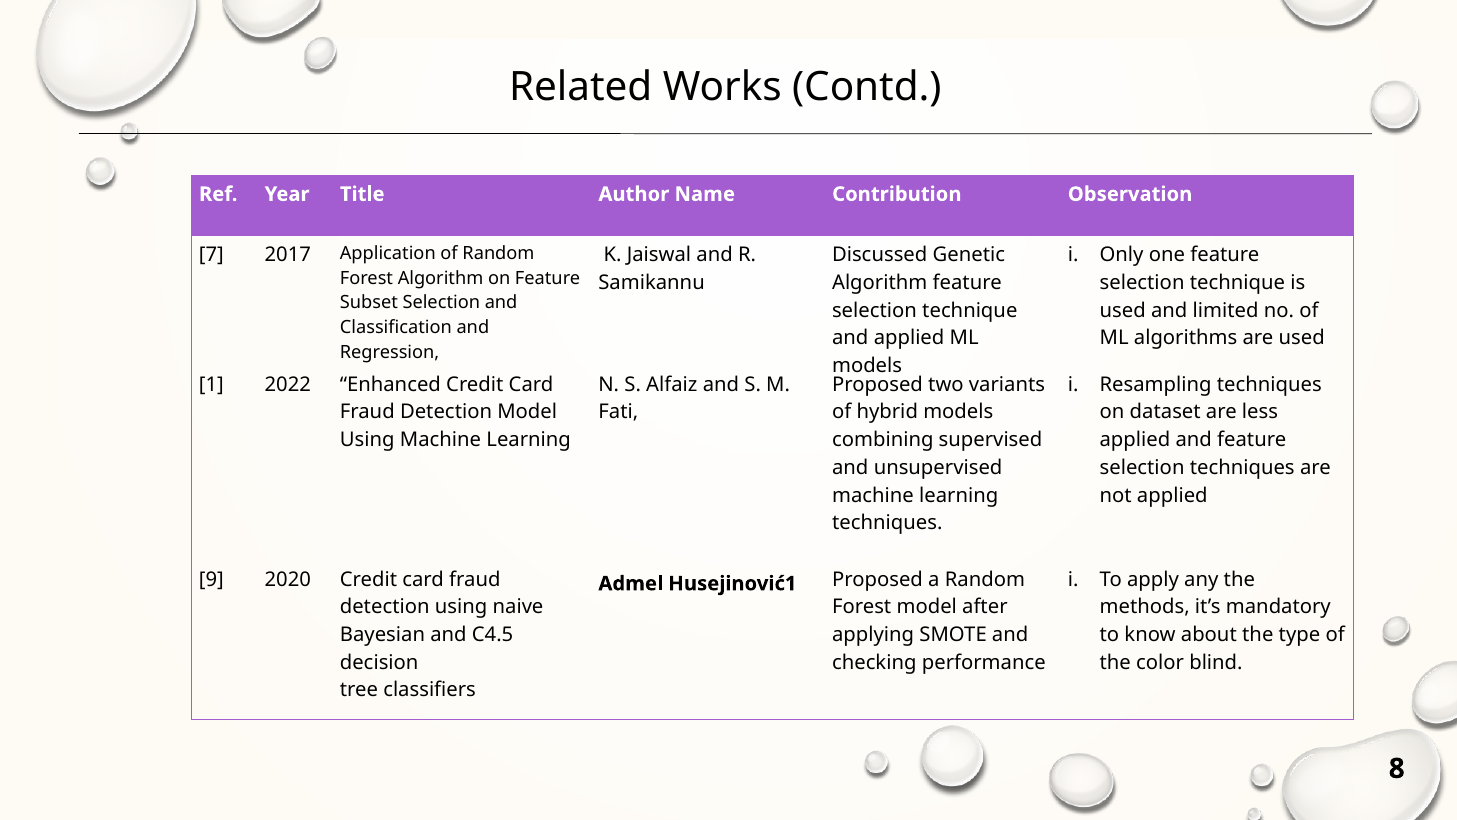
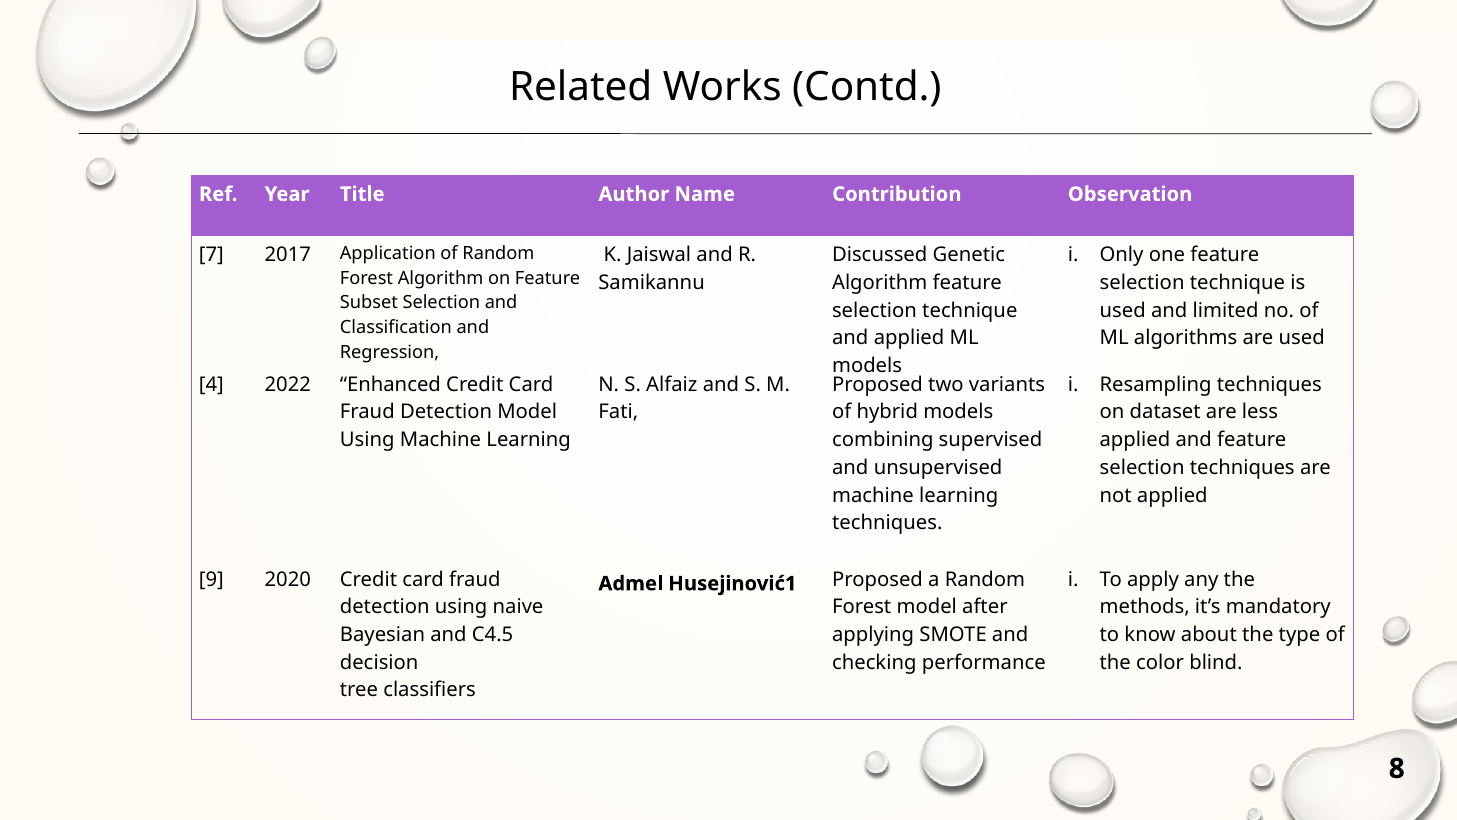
1: 1 -> 4 (211, 384)
